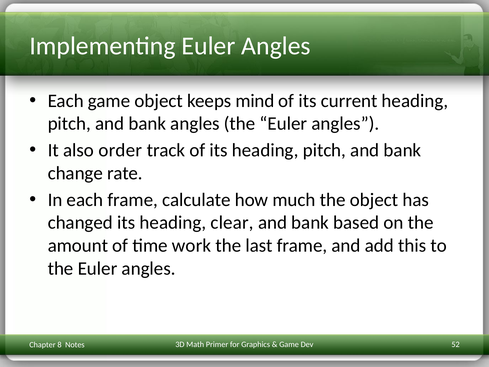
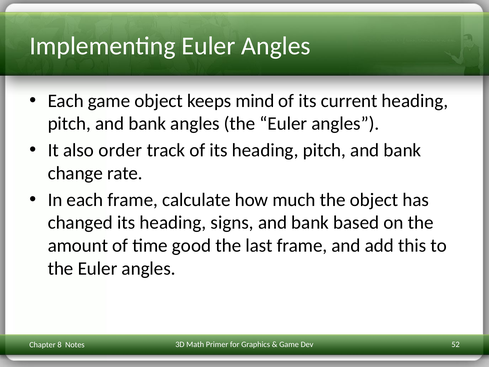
clear: clear -> signs (232, 223)
work: work -> good (192, 245)
